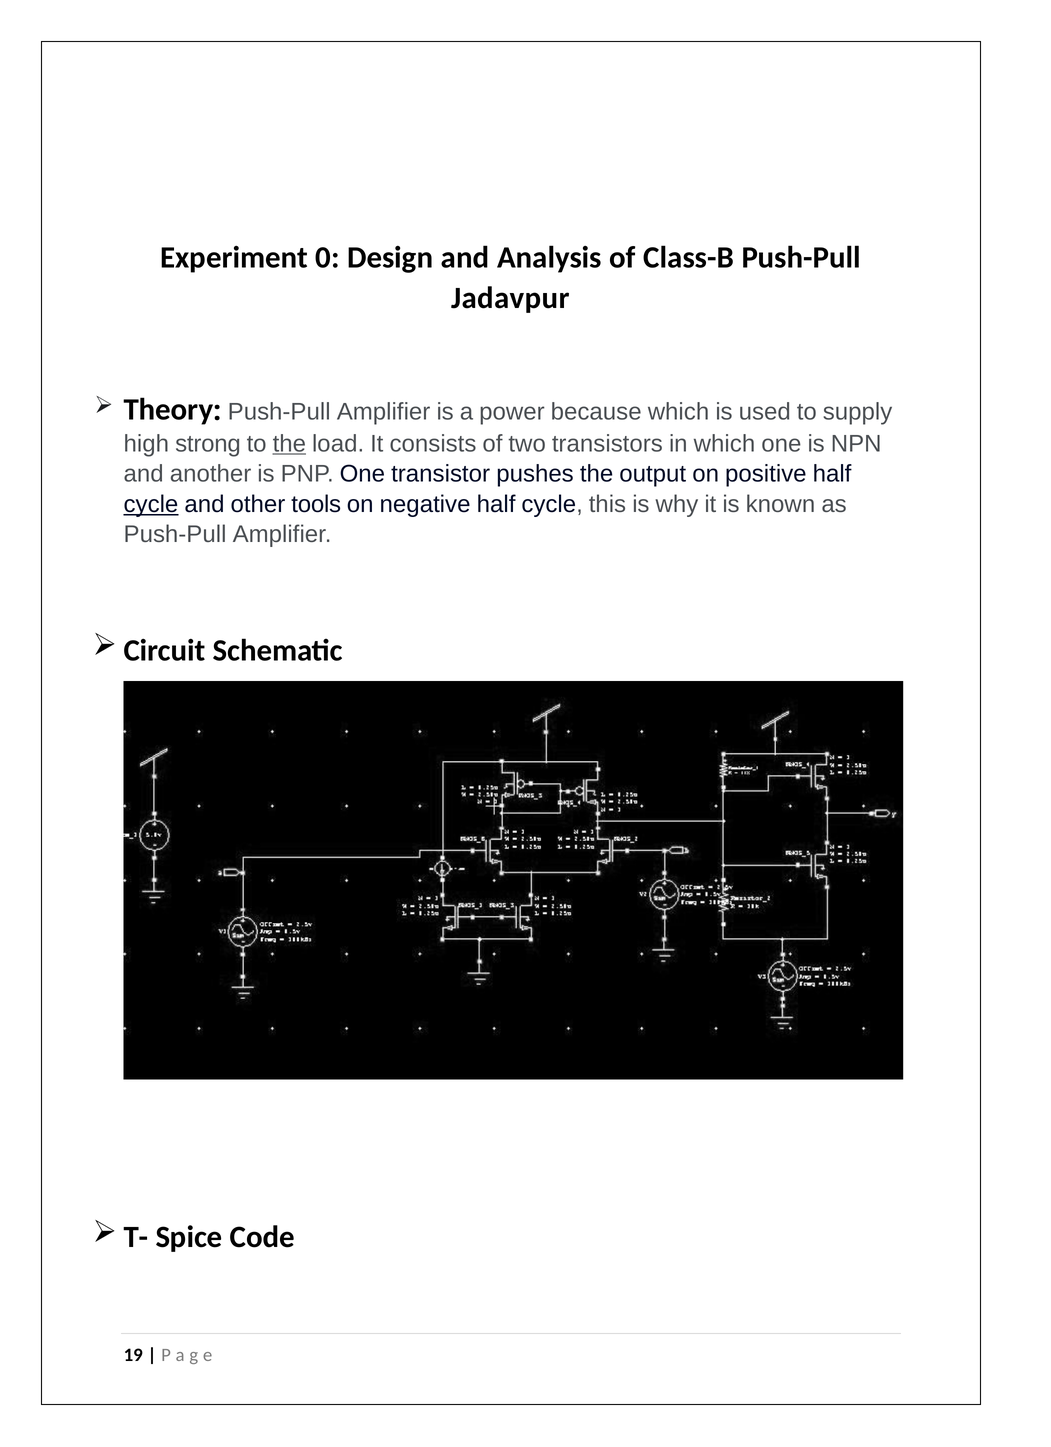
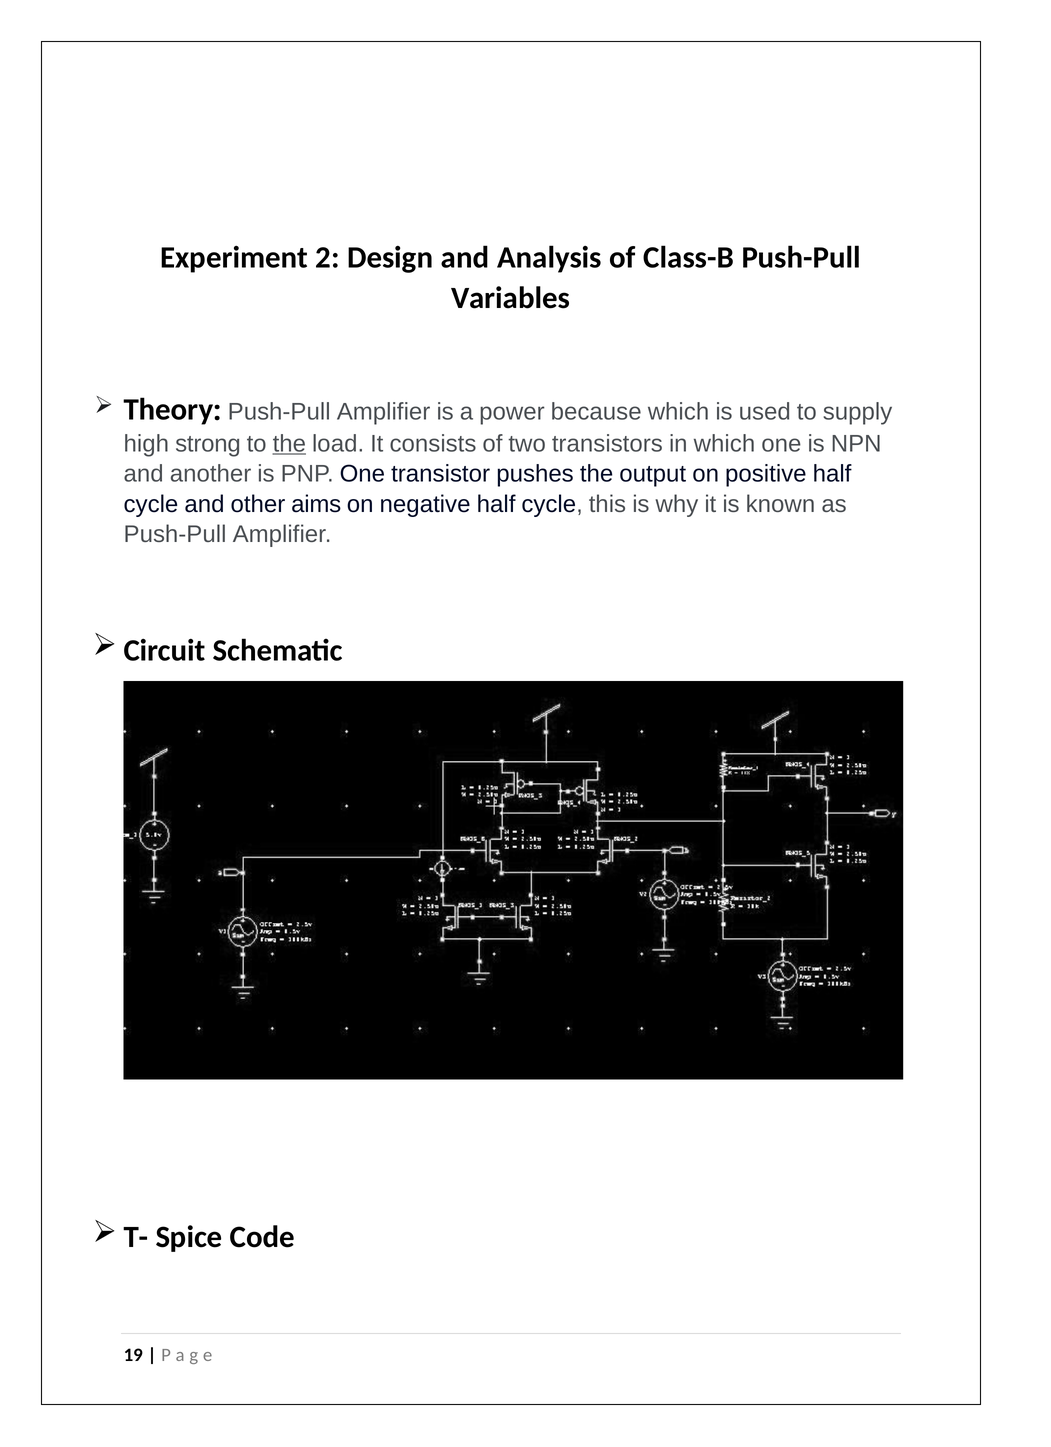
0: 0 -> 2 (328, 258)
Jadavpur: Jadavpur -> Variables (511, 298)
cycle underline: present -> none (151, 504)
tools: tools -> aims (316, 504)
